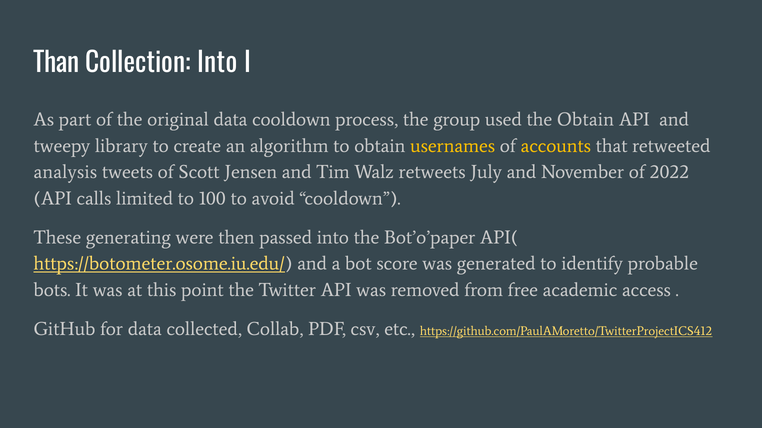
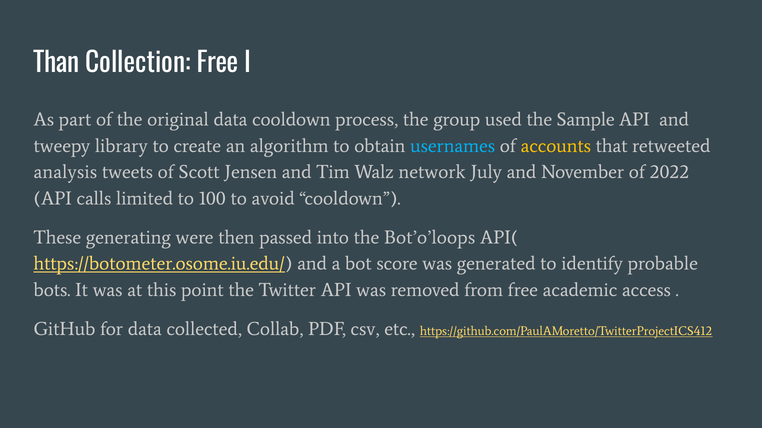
Collection Into: Into -> Free (218, 63)
the Obtain: Obtain -> Sample (586, 120)
usernames colour: yellow -> light blue (453, 146)
retweets: retweets -> network (432, 172)
Bot’o’paper: Bot’o’paper -> Bot’o’loops (430, 238)
